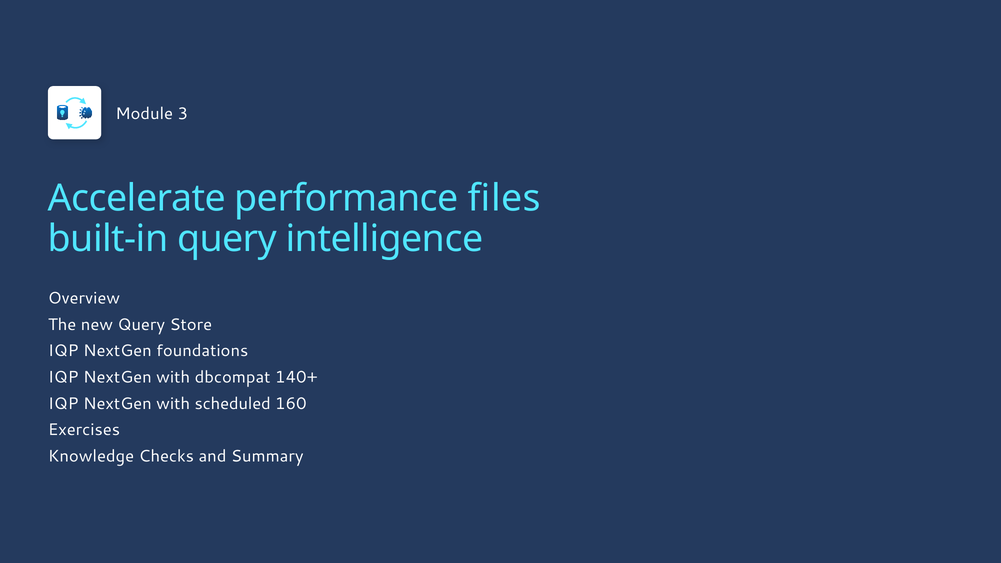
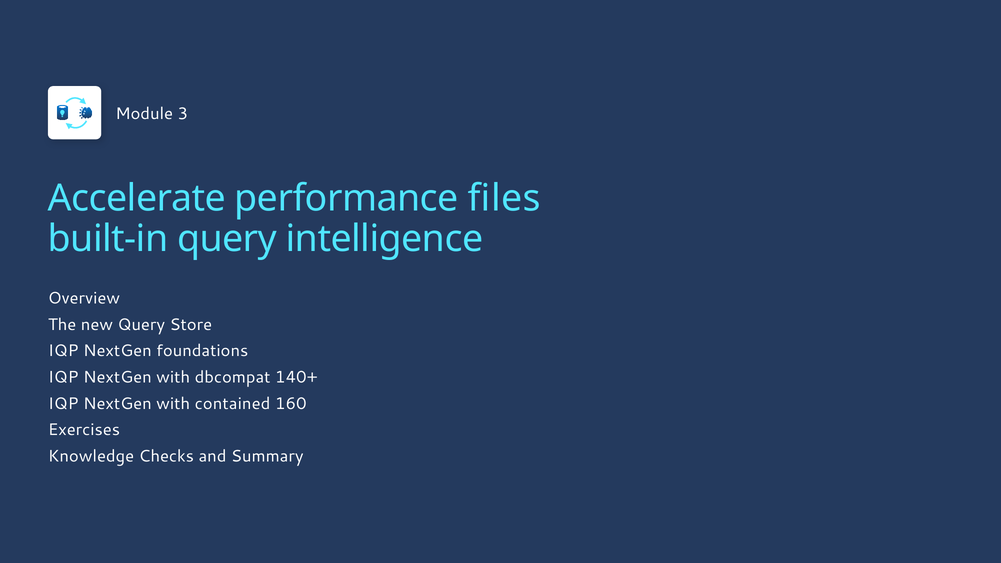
scheduled: scheduled -> contained (233, 404)
